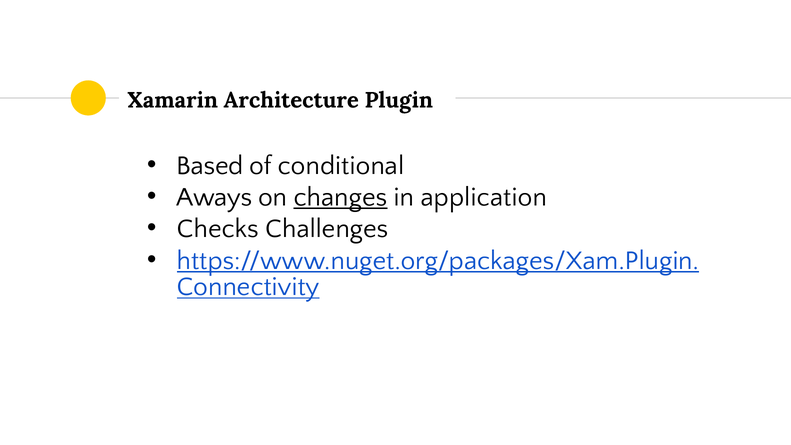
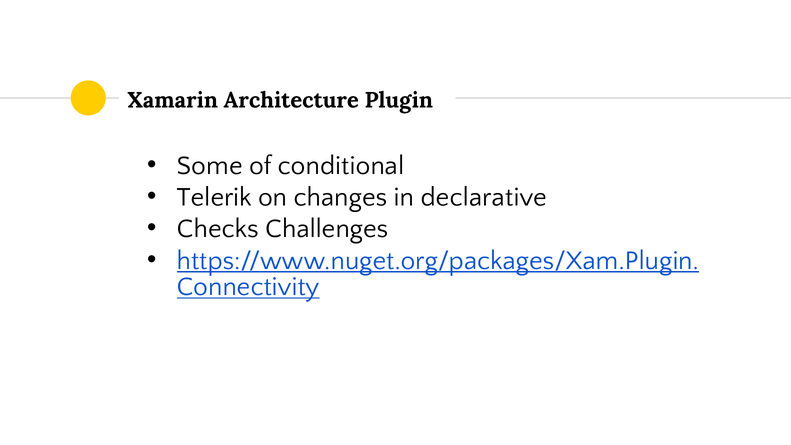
Based: Based -> Some (210, 165)
Aways: Aways -> Telerik (214, 197)
changes underline: present -> none (340, 197)
application: application -> declarative (484, 197)
